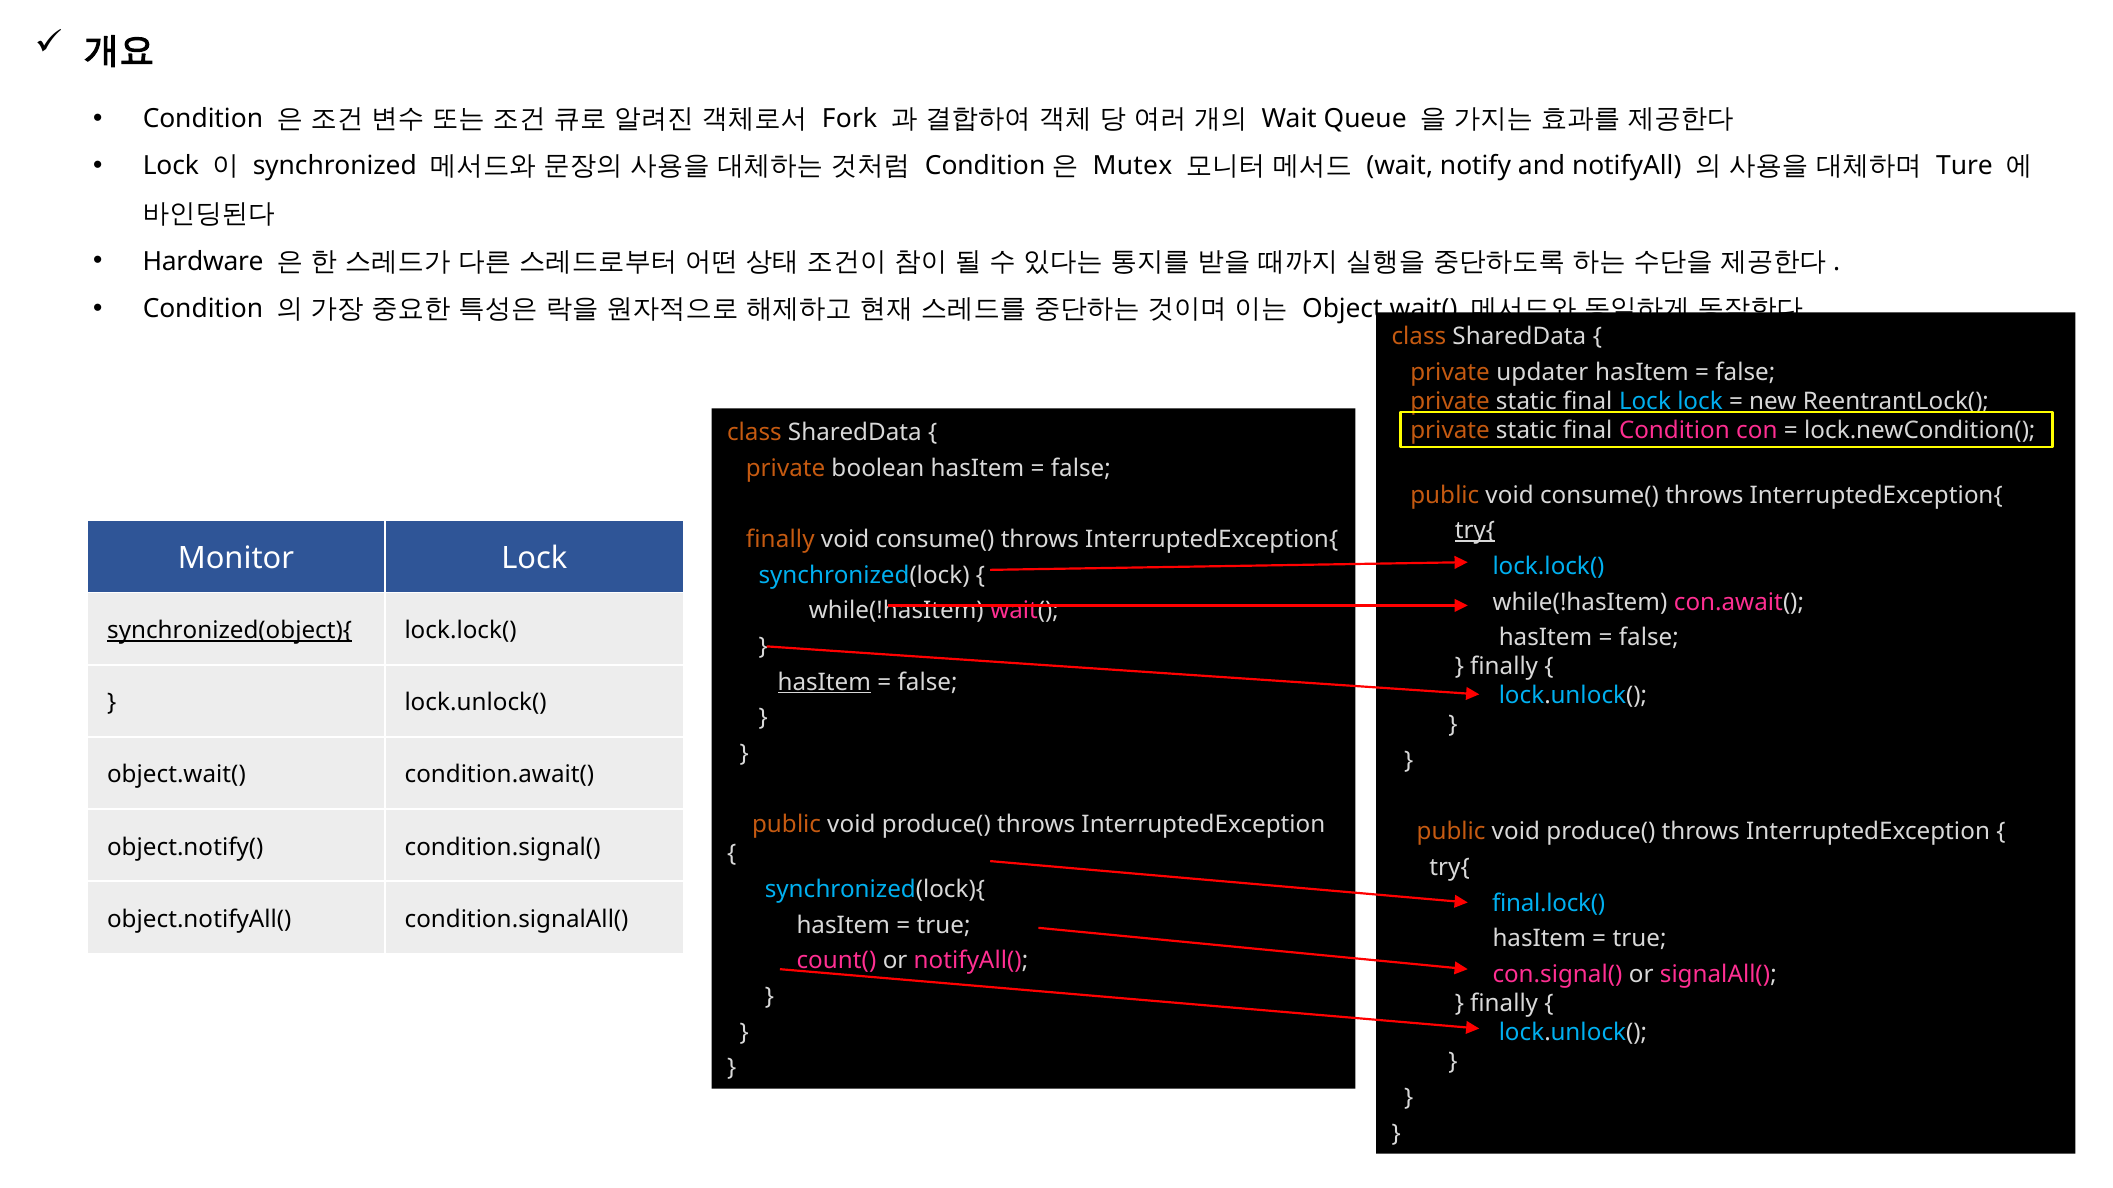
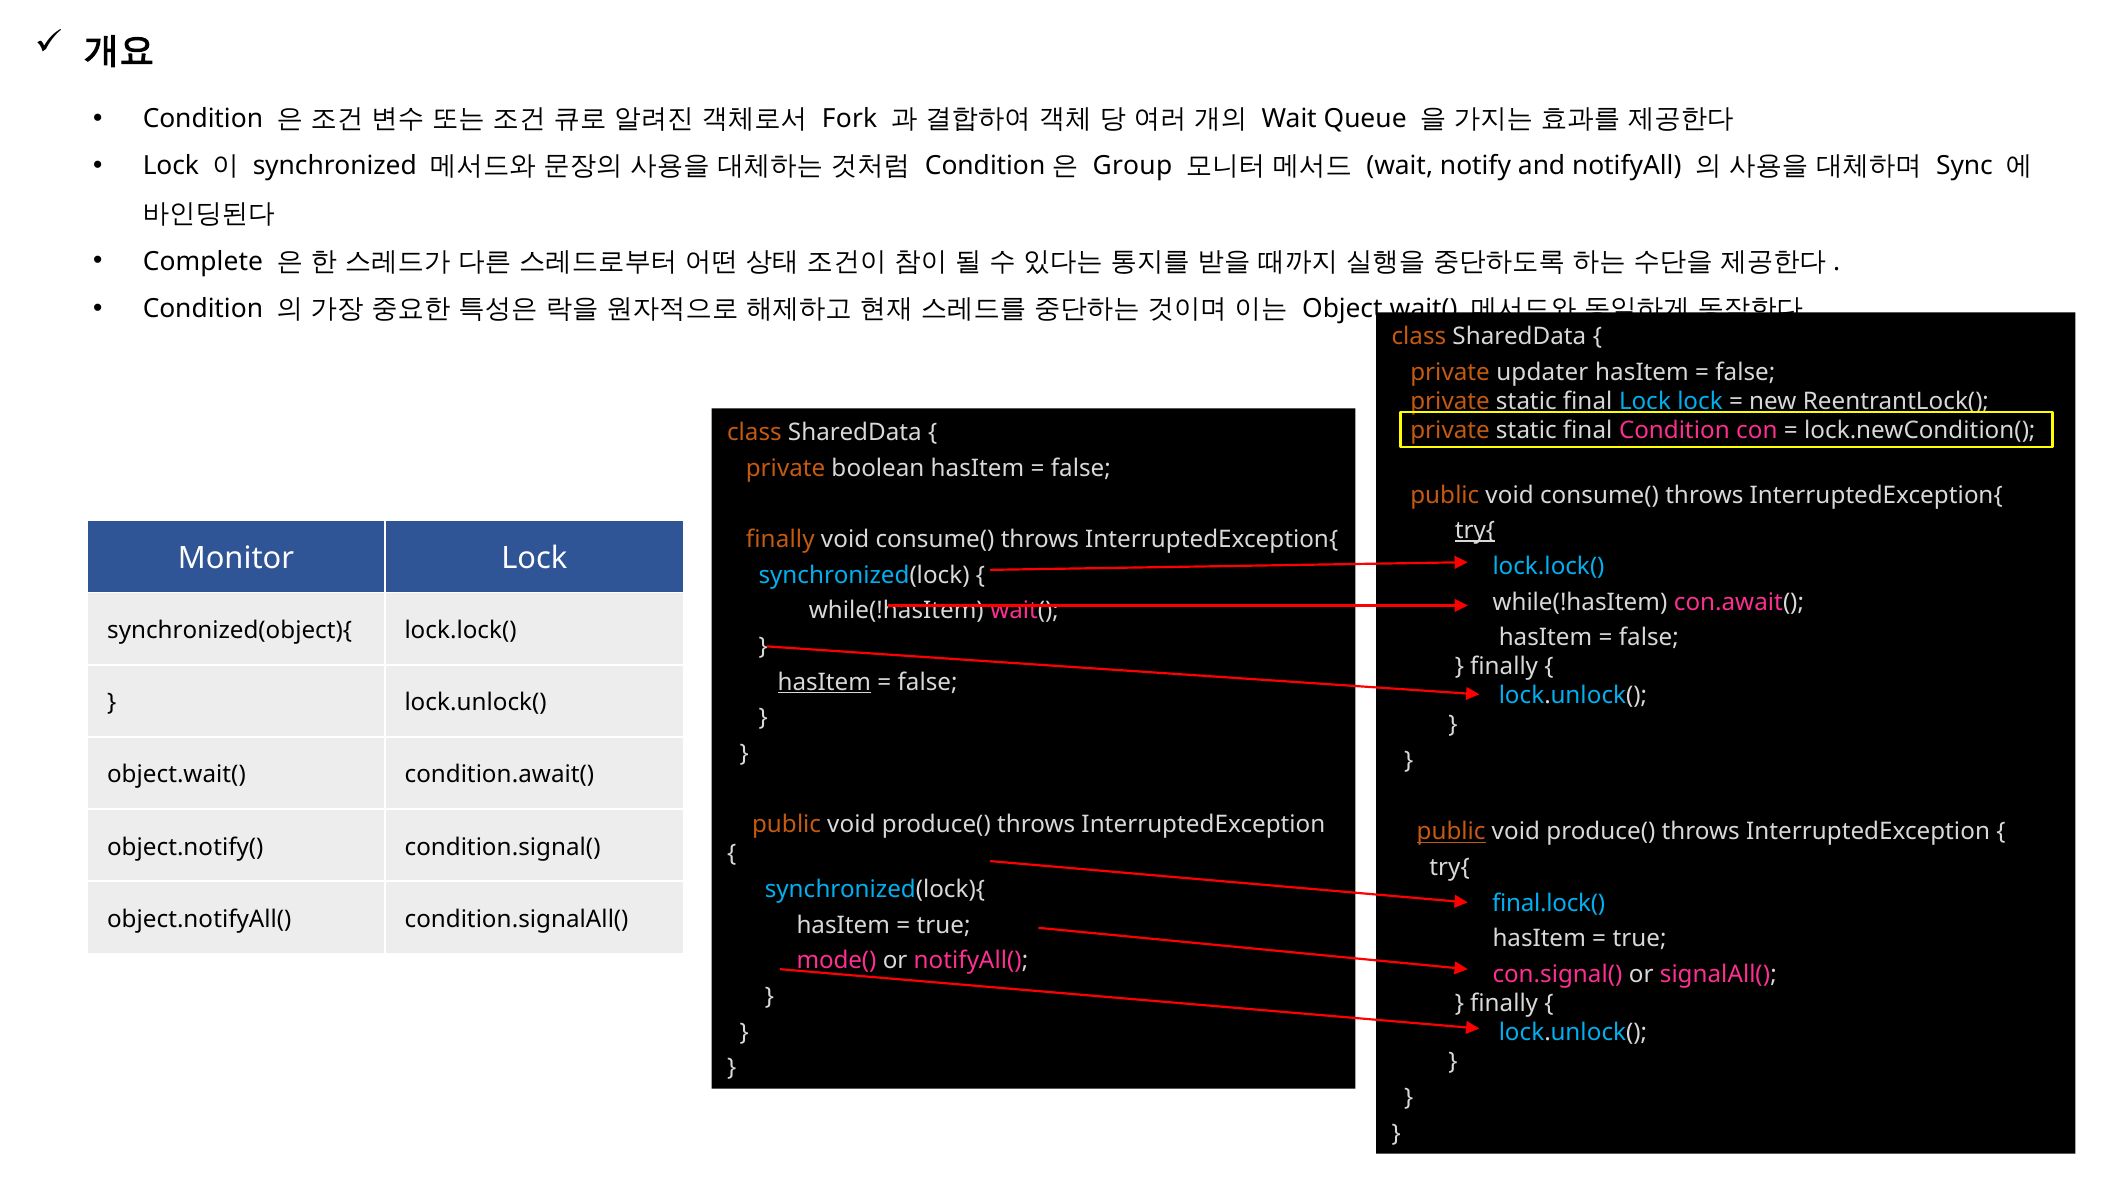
Mutex: Mutex -> Group (1132, 166)
Ture: Ture -> Sync (1964, 166)
Hardware: Hardware -> Complete (203, 261)
synchronized(object){ underline: present -> none (230, 631)
public underline: none -> present (1451, 832)
count(: count( -> mode( (836, 961)
